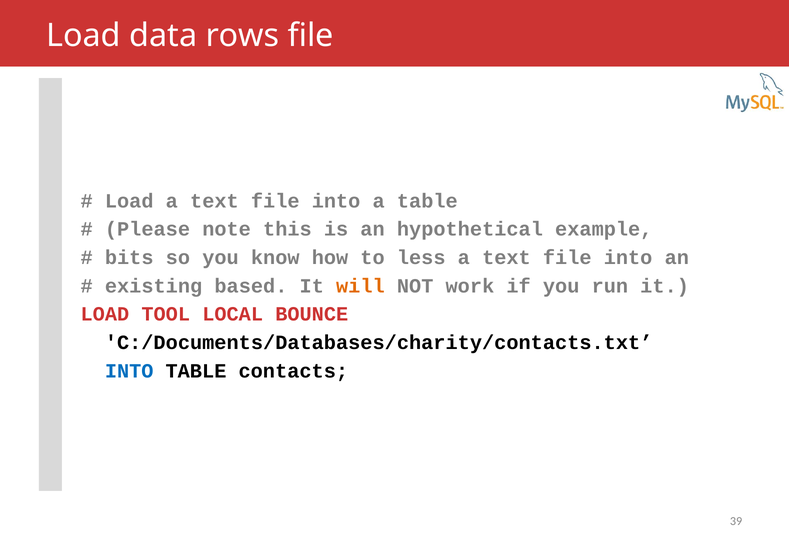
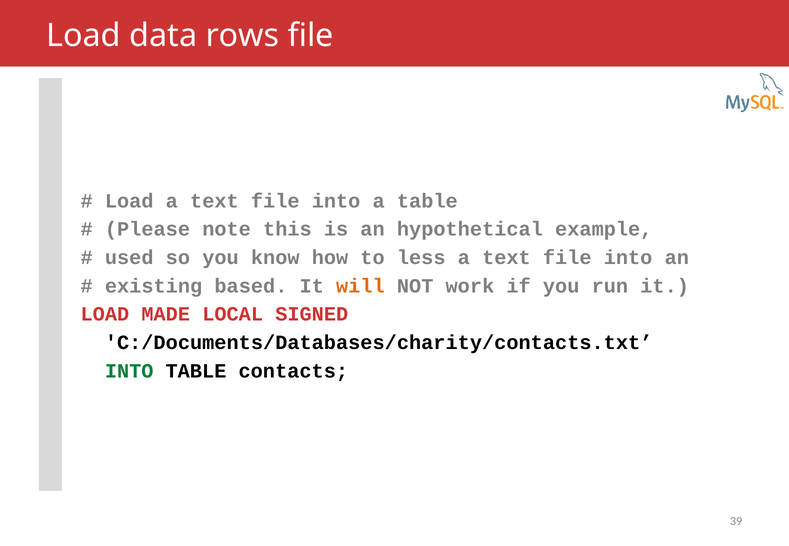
bits: bits -> used (129, 258)
TOOL: TOOL -> MADE (166, 314)
BOUNCE: BOUNCE -> SIGNED (312, 314)
INTO colour: blue -> green (129, 371)
